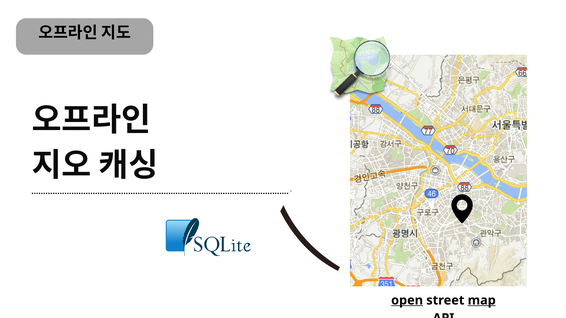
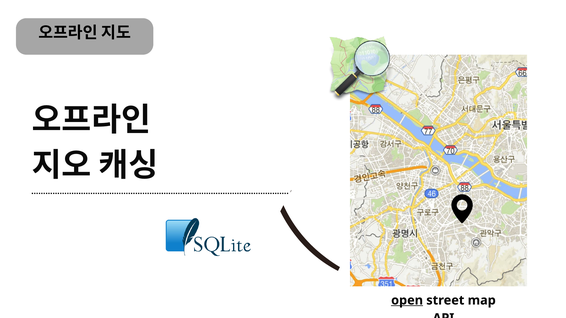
map underline: present -> none (482, 301)
